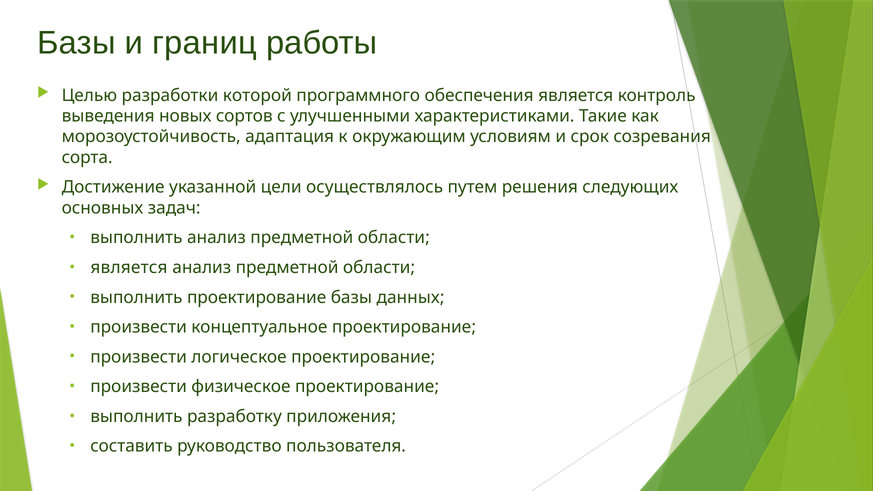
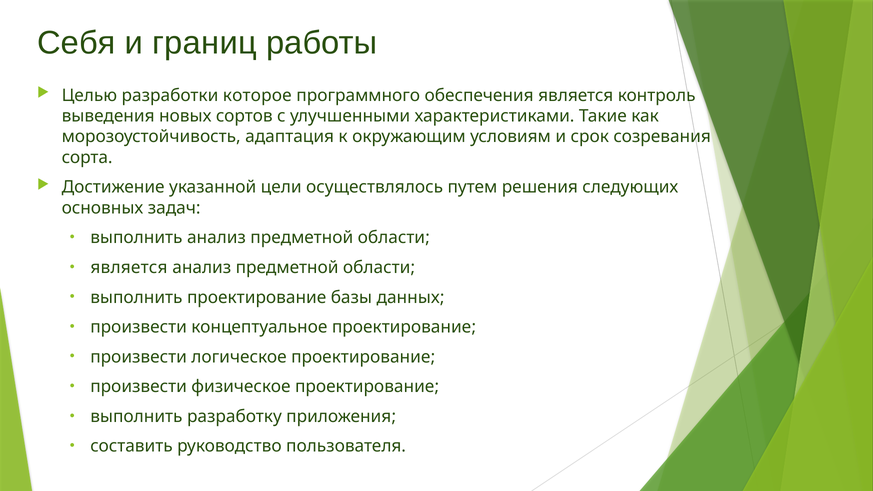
Базы: Базы -> Себя (76, 43)
которой: которой -> которое (257, 95)
